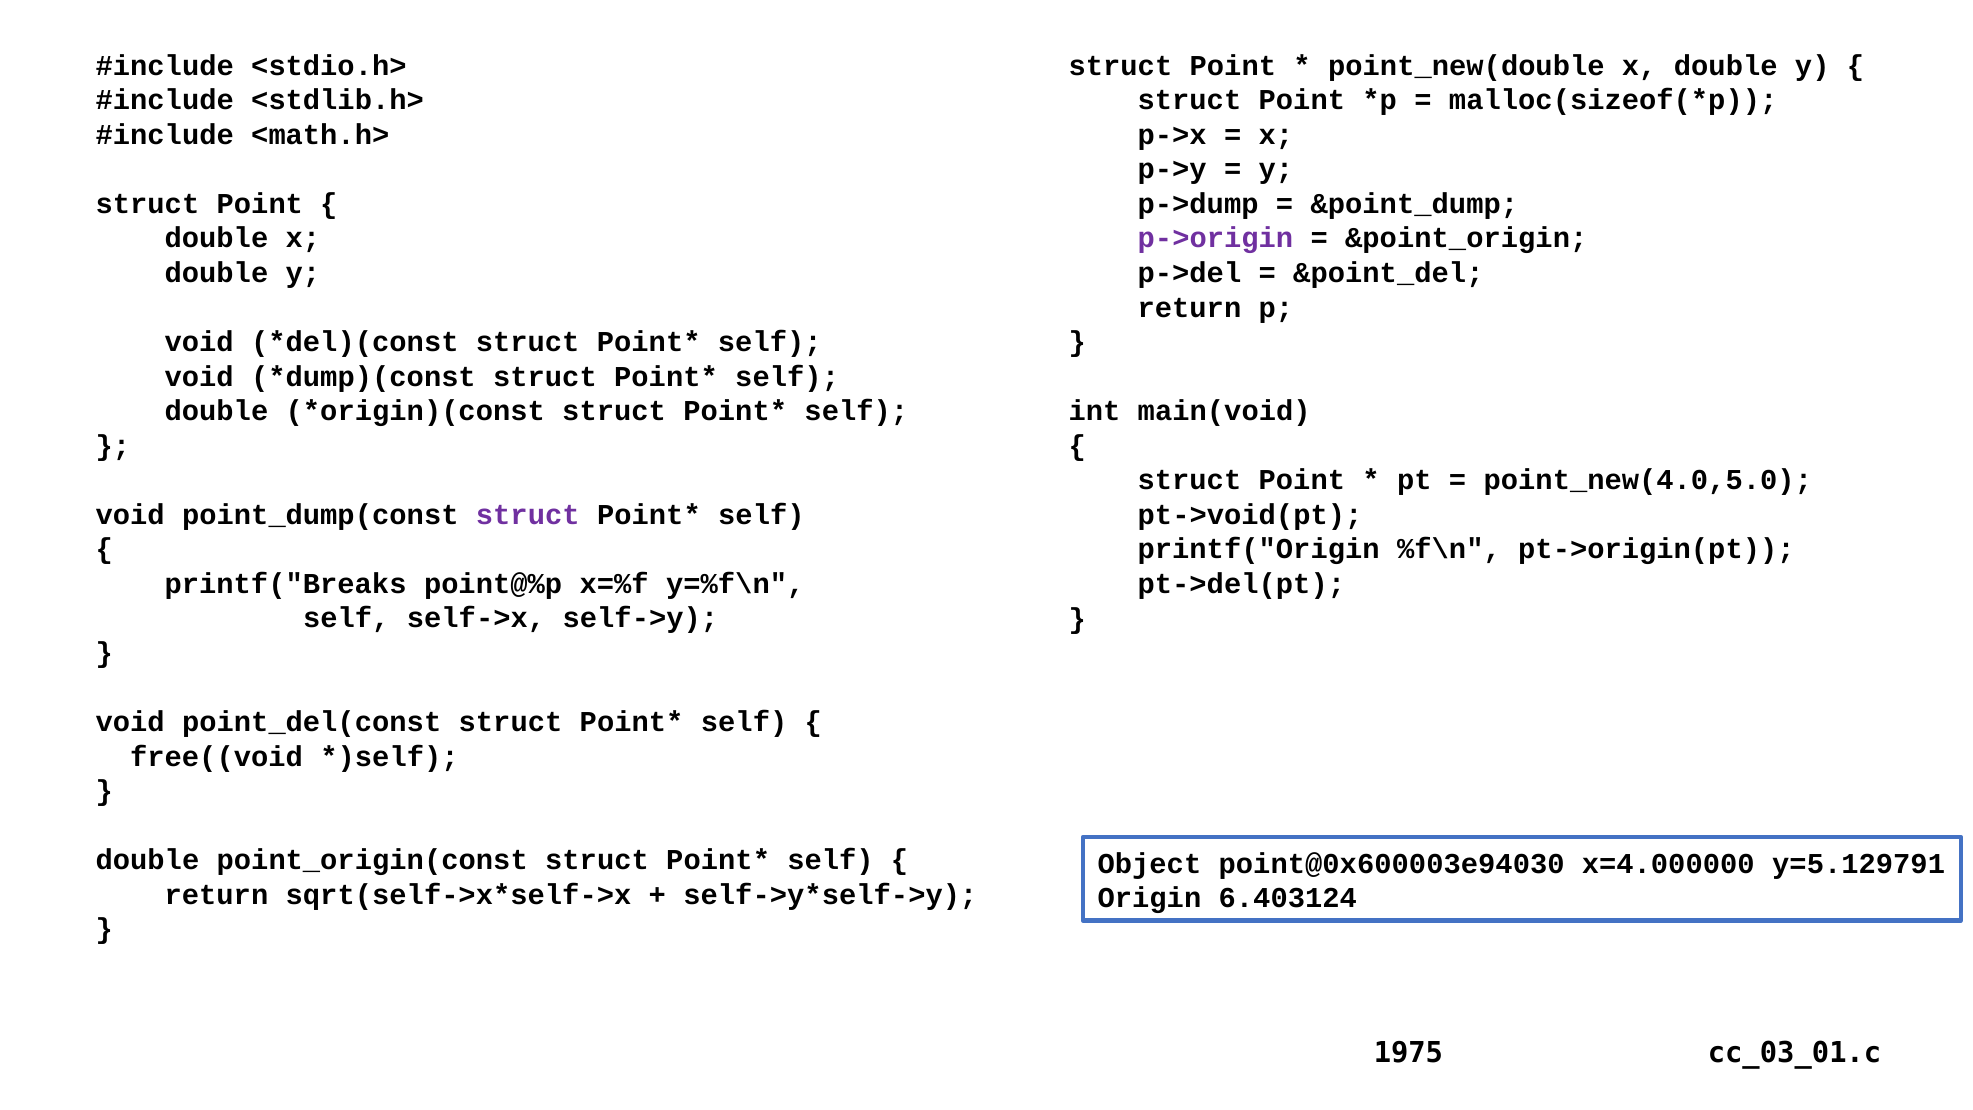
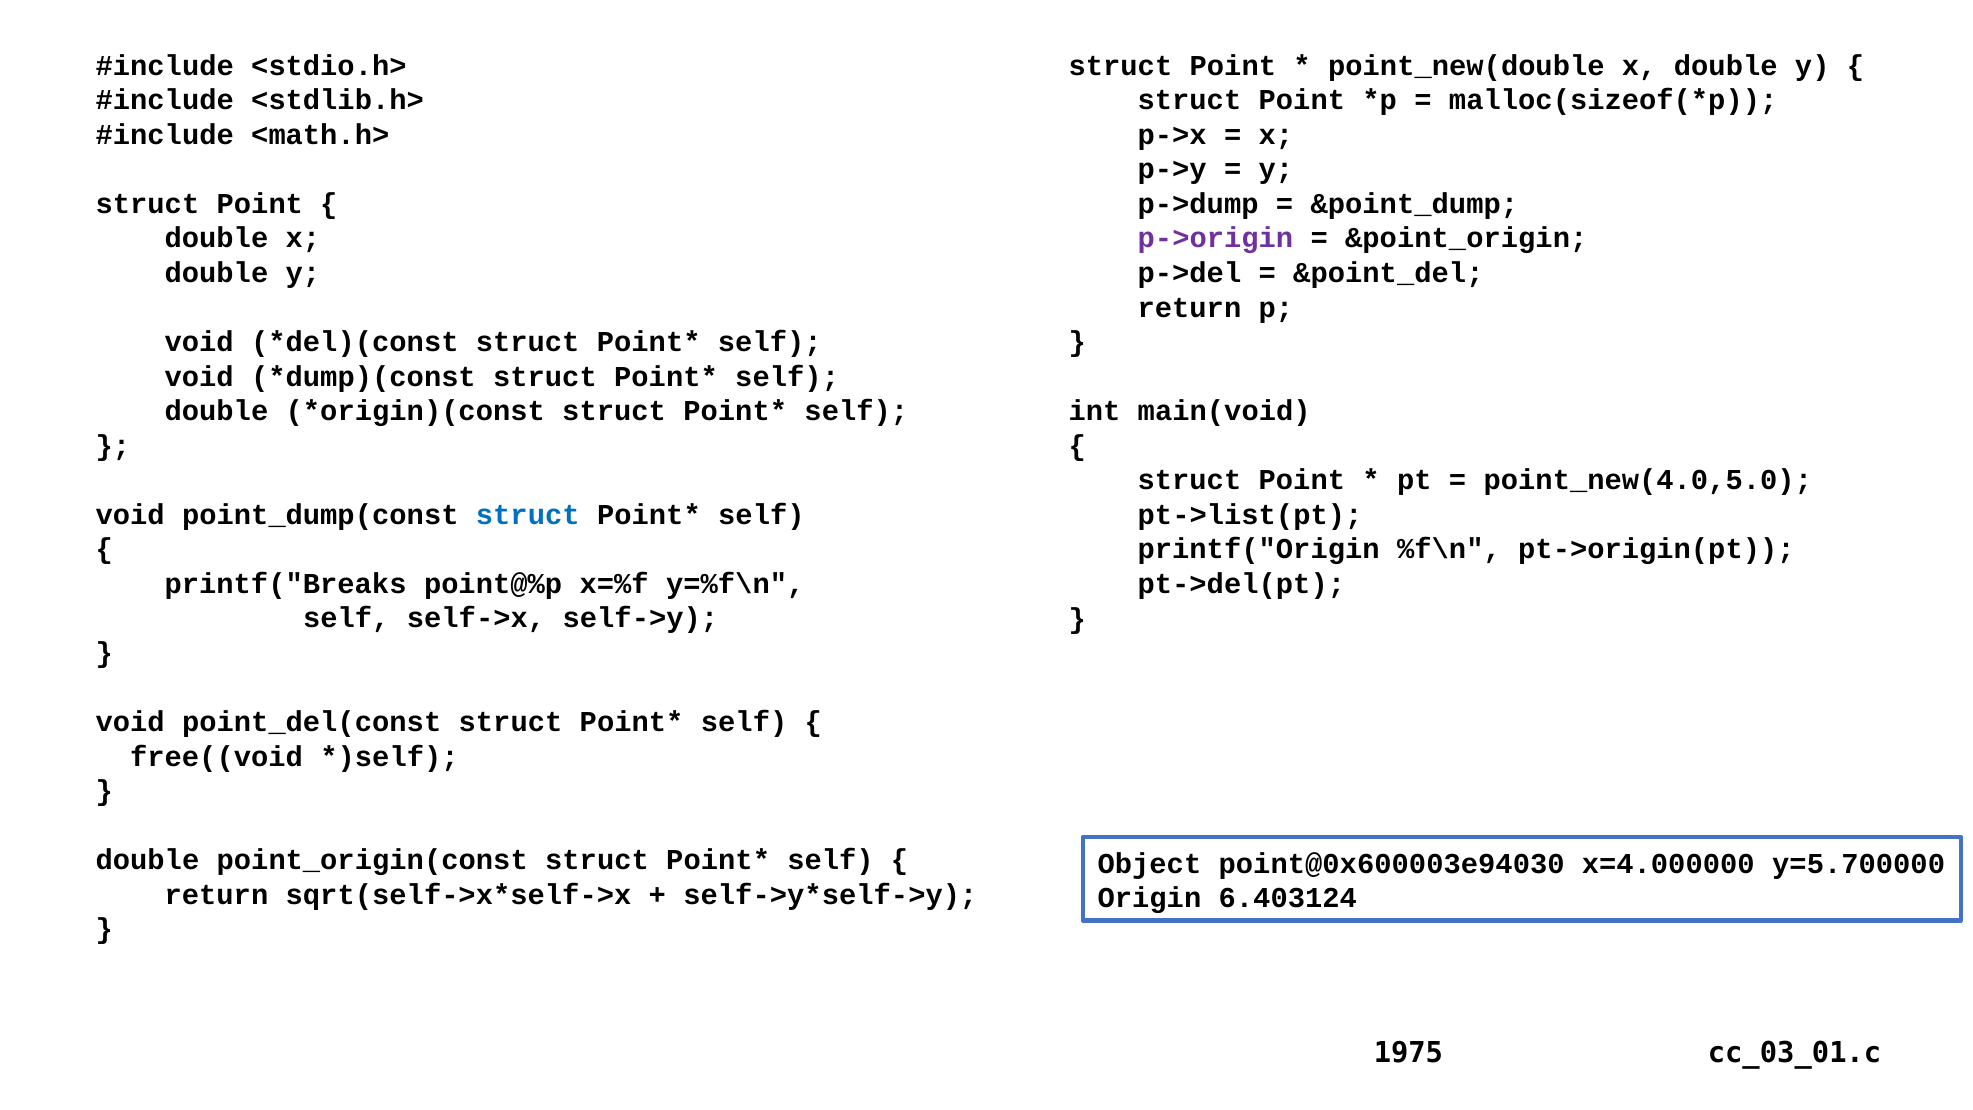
struct colour: purple -> blue (528, 515)
pt->void(pt: pt->void(pt -> pt->list(pt (1250, 515)
y=5.129791: y=5.129791 -> y=5.700000 (1859, 863)
